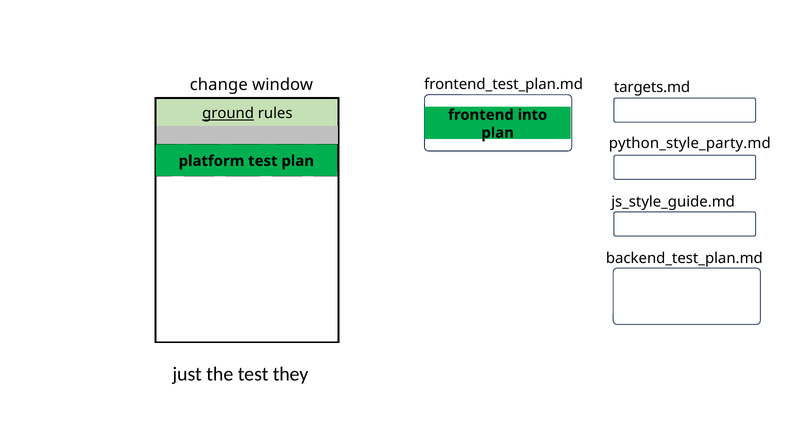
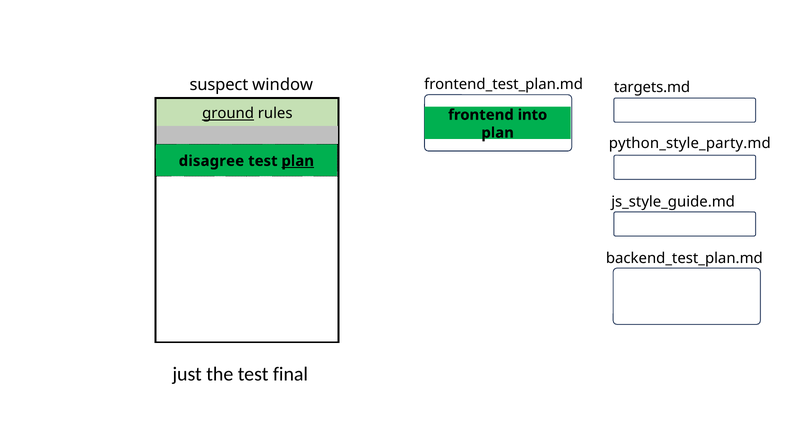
change: change -> suspect (219, 85)
platform: platform -> disagree (211, 161)
plan underline: none -> present (298, 161)
they: they -> final (290, 374)
